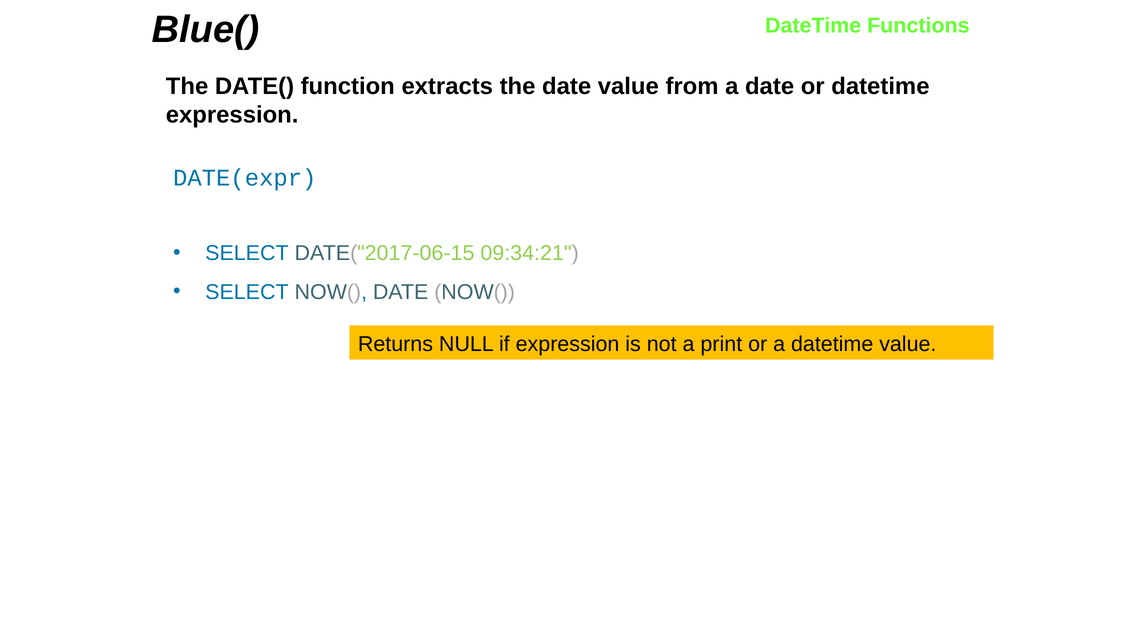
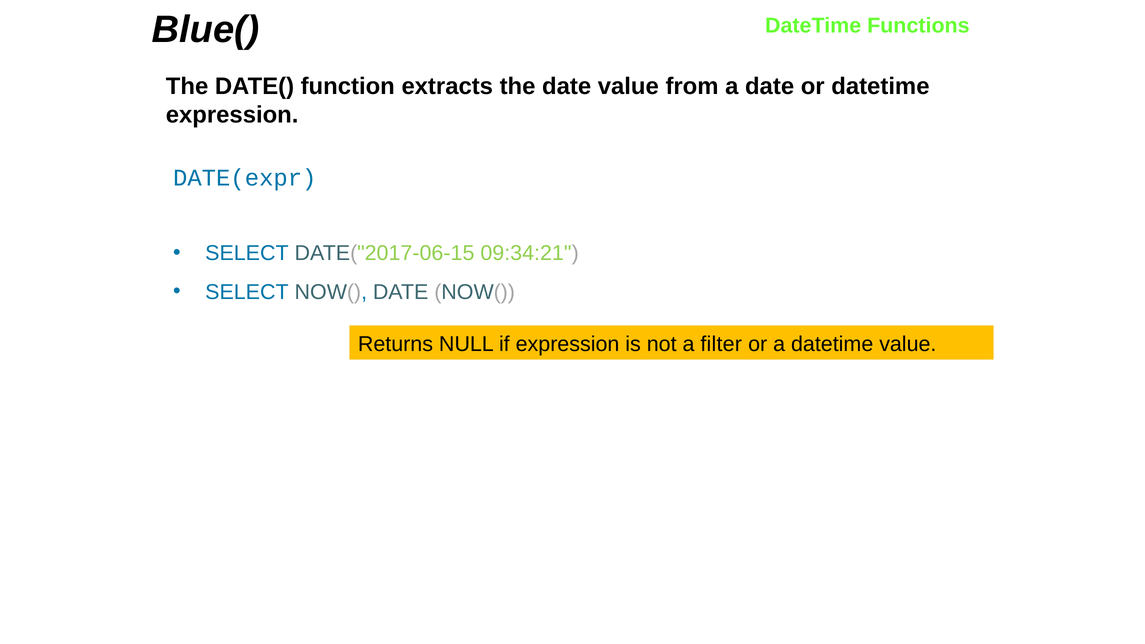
print: print -> filter (721, 344)
